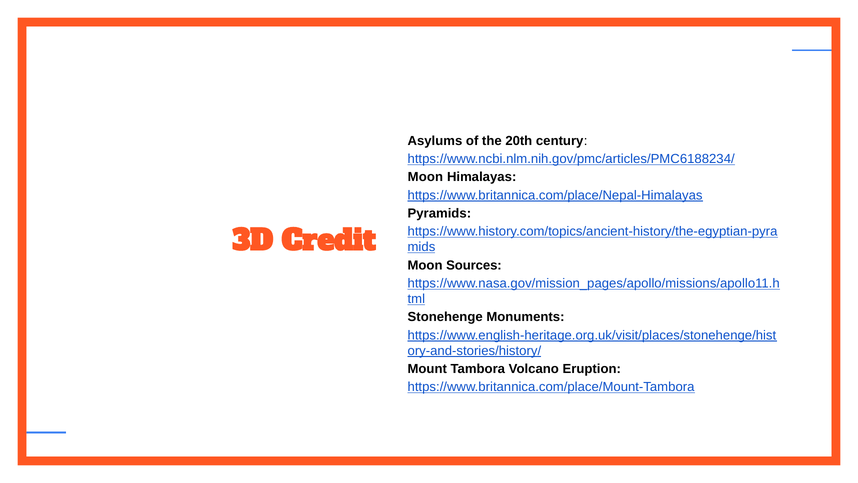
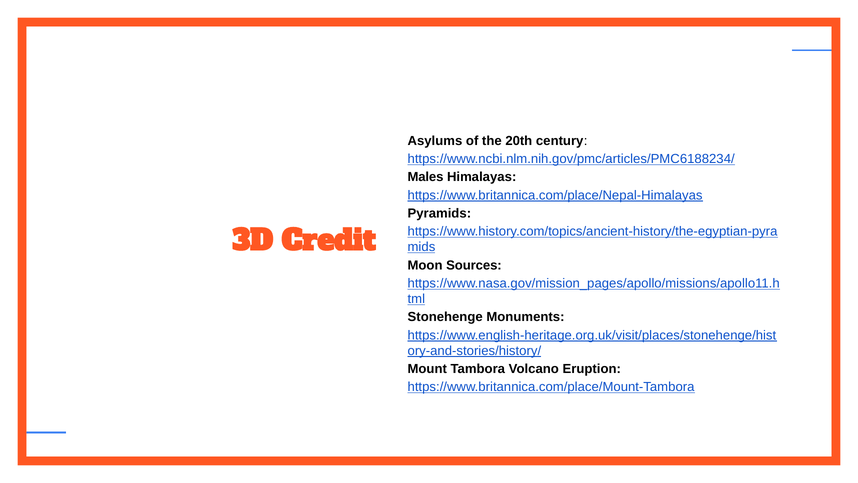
Moon: Moon -> Males (425, 177)
